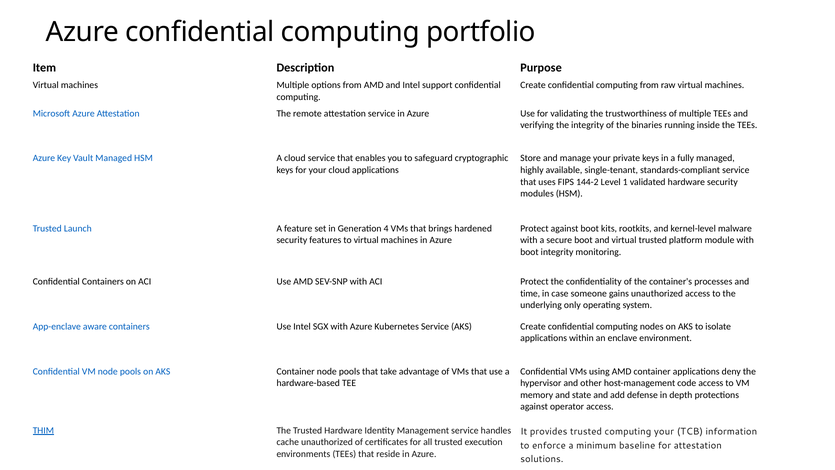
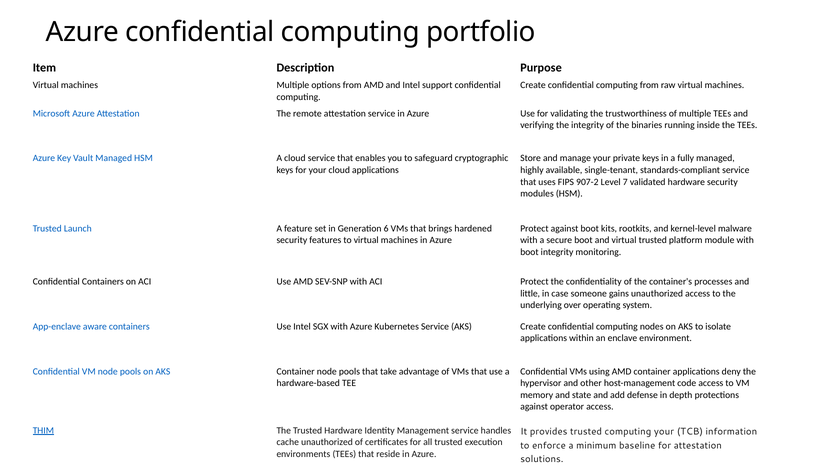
144-2: 144-2 -> 907-2 (587, 182)
1: 1 -> 7 (625, 182)
4: 4 -> 6 (386, 228)
time: time -> little (530, 293)
only: only -> over (572, 305)
